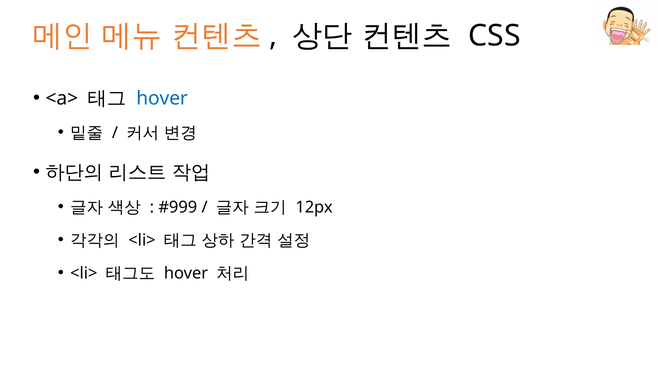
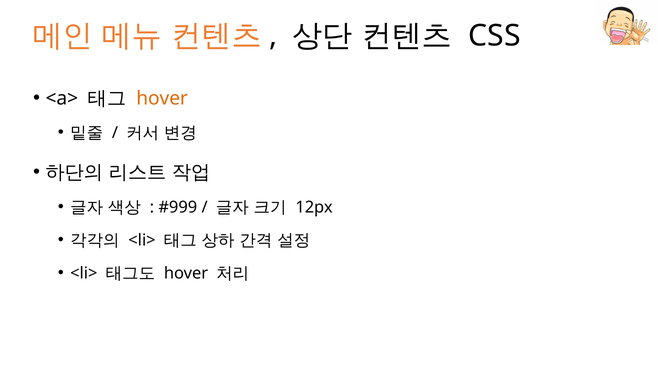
hover colour: blue -> orange (162, 98)
